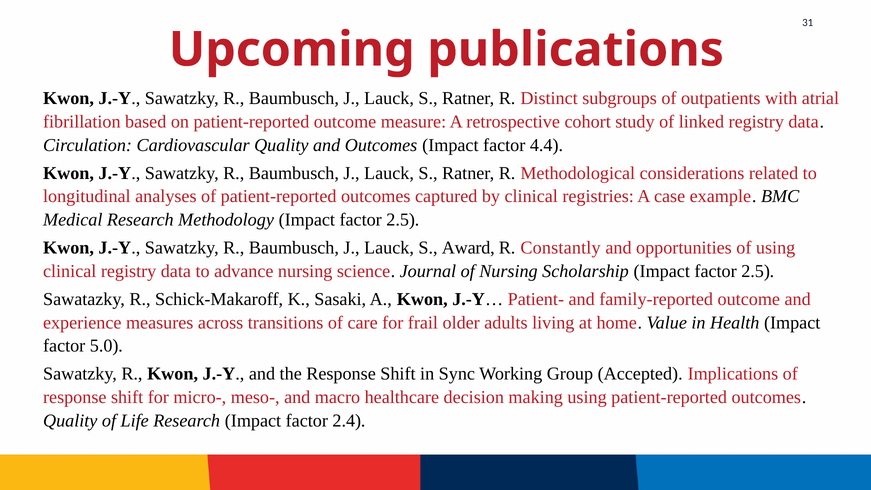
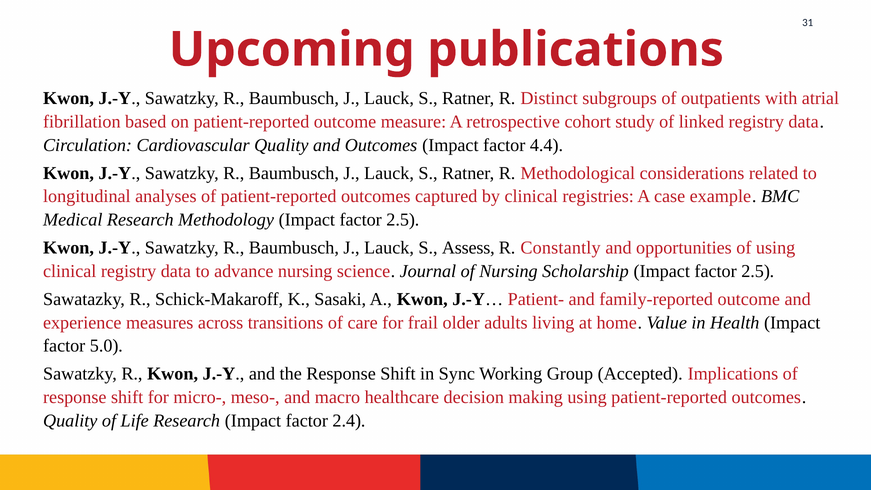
Award: Award -> Assess (468, 248)
